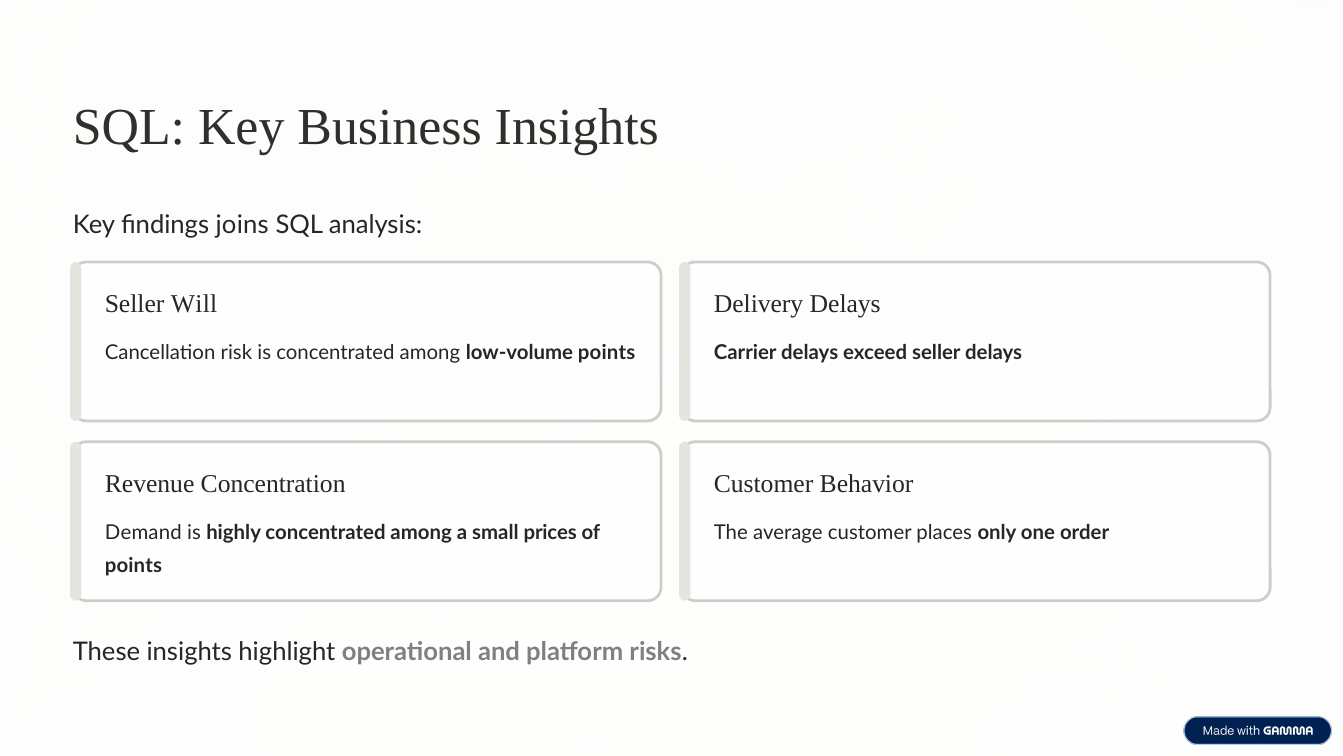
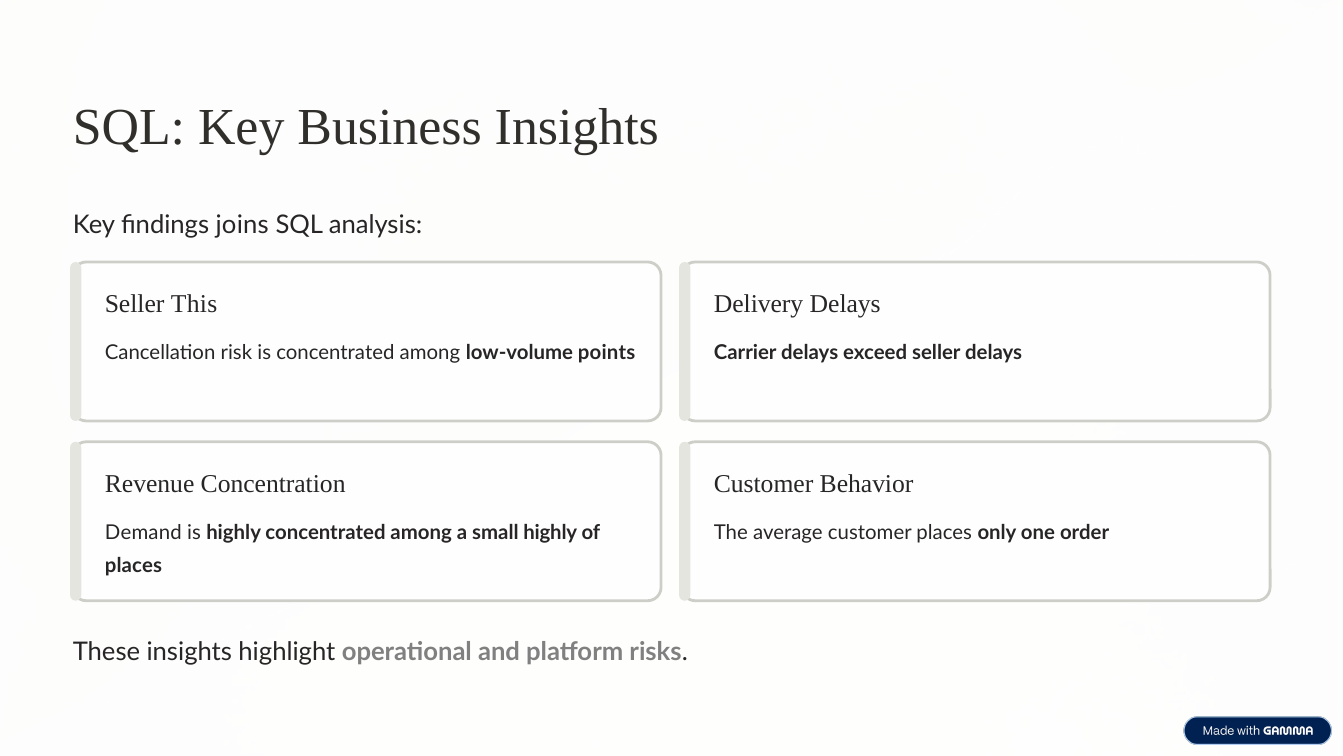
Will: Will -> This (194, 304)
small prices: prices -> highly (550, 532)
points: points -> places (133, 566)
